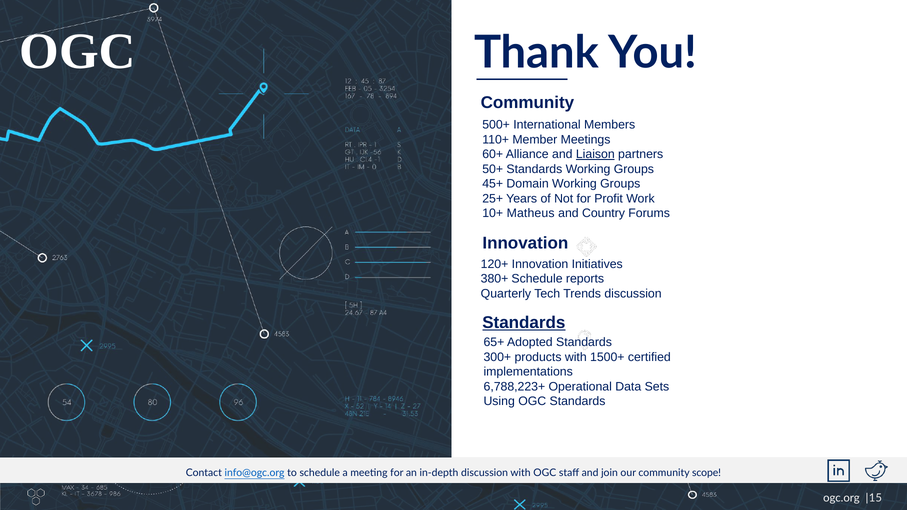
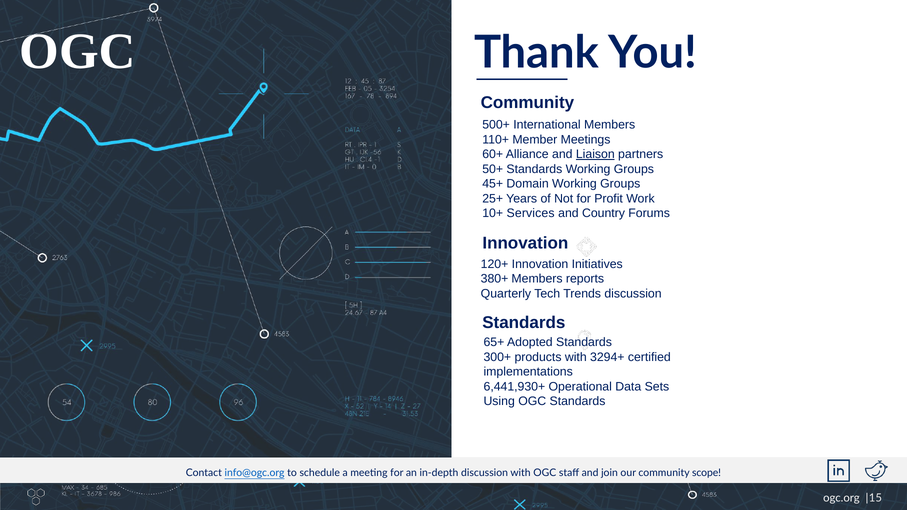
Matheus: Matheus -> Services (531, 213)
380+ Schedule: Schedule -> Members (537, 279)
Standards underline: present -> none (524, 323)
1500+: 1500+ -> 3294+ (607, 357)
6,788,223+: 6,788,223+ -> 6,441,930+ (514, 387)
